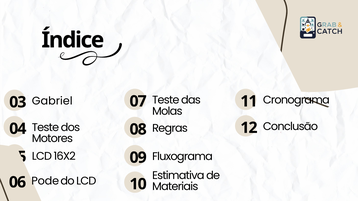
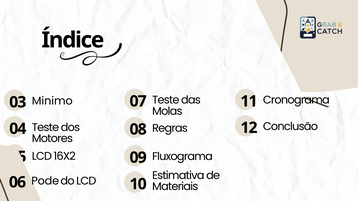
Gabriel: Gabriel -> Minimo (52, 101)
